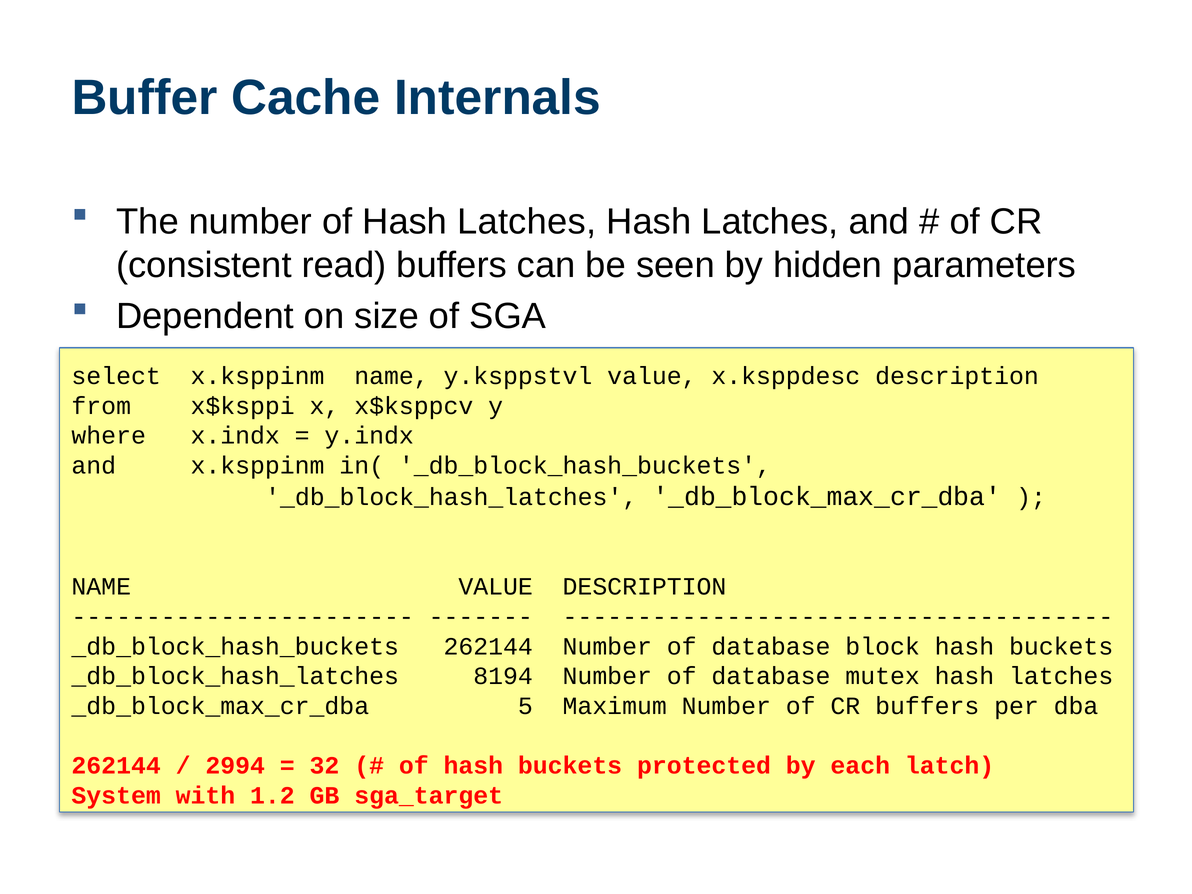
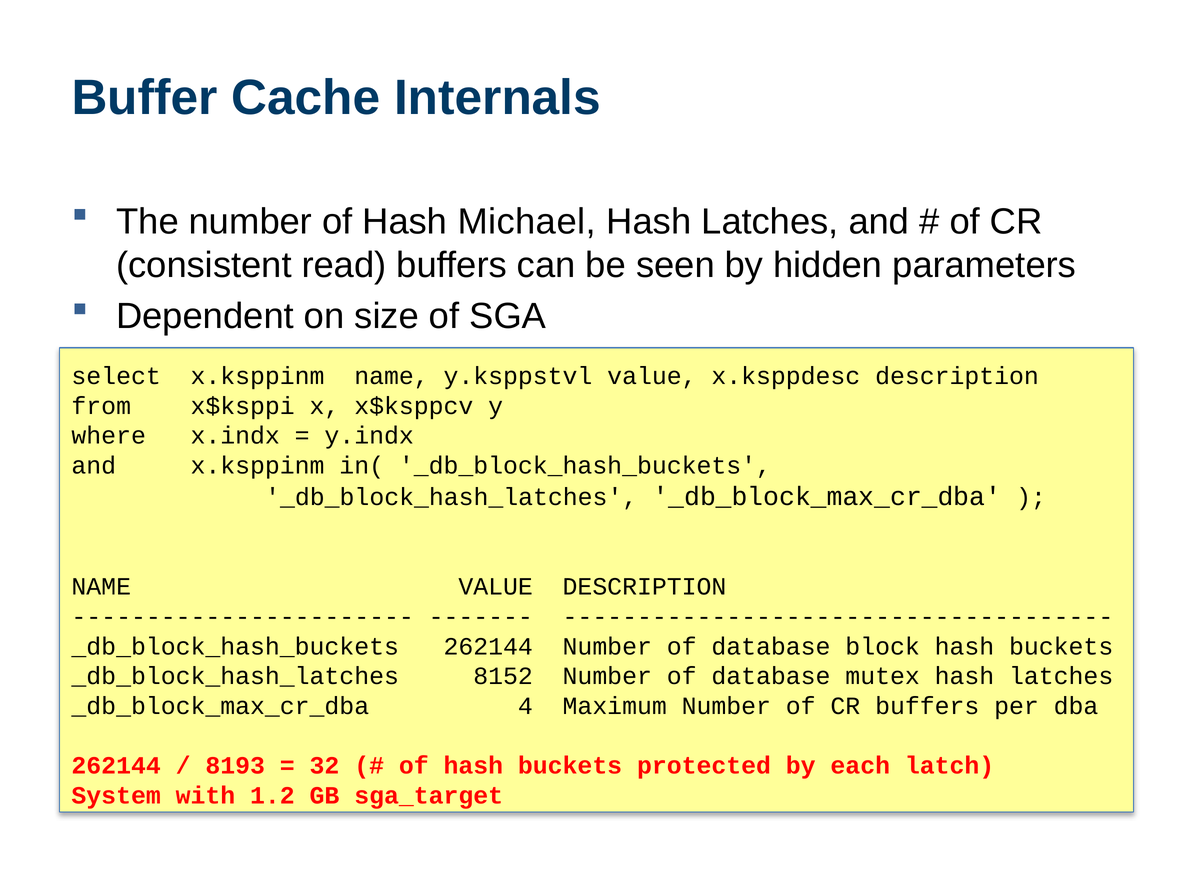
of Hash Latches: Latches -> Michael (527, 222)
8194: 8194 -> 8152 (503, 676)
5: 5 -> 4 (525, 706)
2994: 2994 -> 8193 (235, 766)
